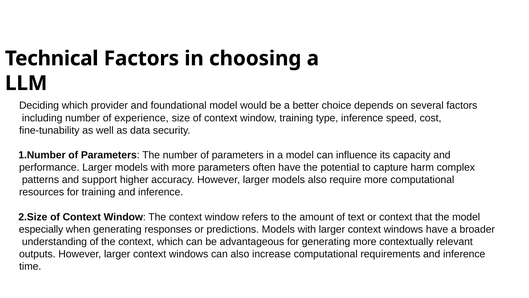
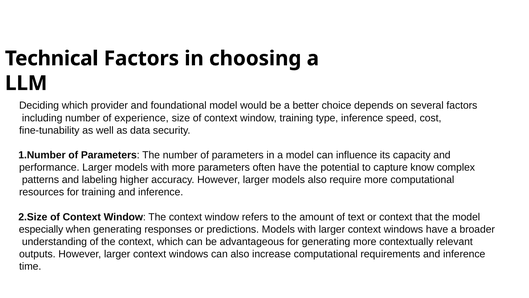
harm: harm -> know (422, 167)
support: support -> labeling (99, 180)
